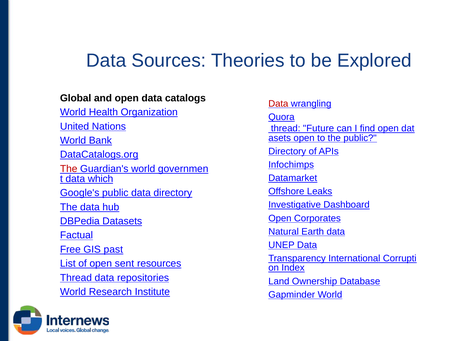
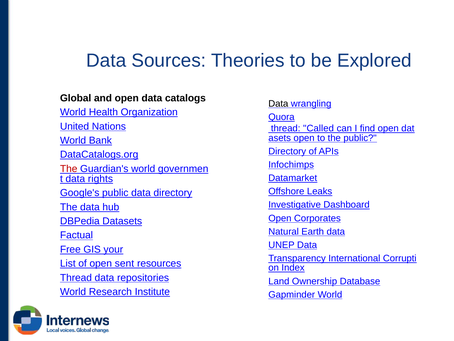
Data colour: red -> black (278, 104)
Future: Future -> Called (319, 128)
which: which -> rights (100, 179)
past: past -> your (113, 249)
